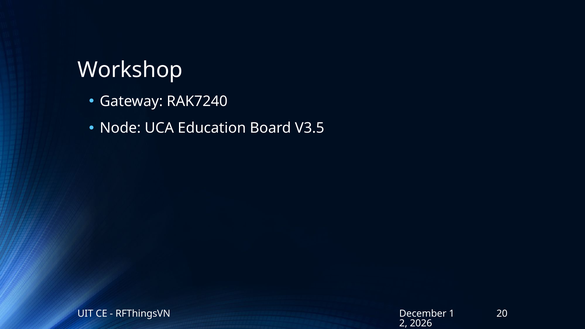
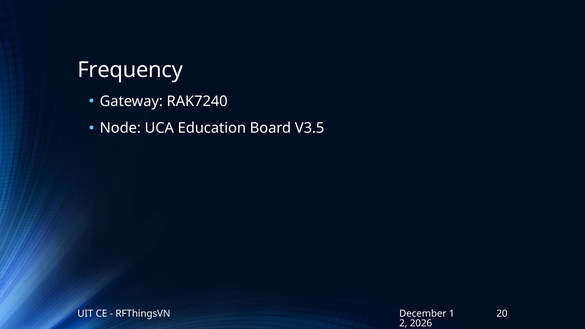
Workshop: Workshop -> Frequency (130, 70)
